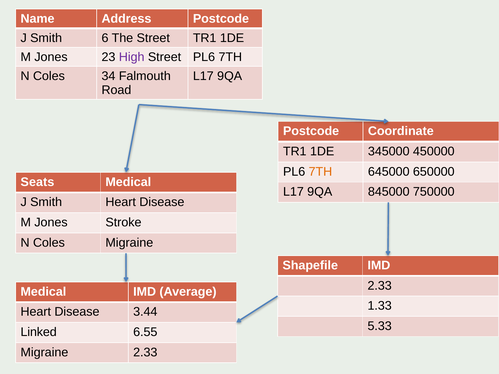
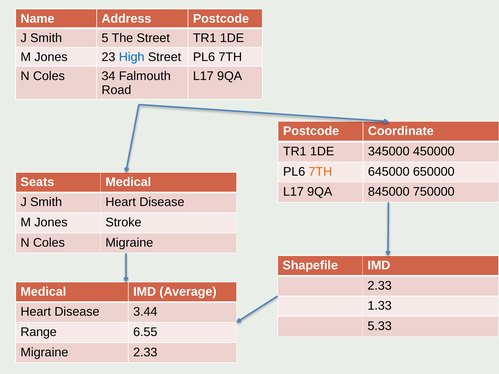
6: 6 -> 5 (105, 38)
High colour: purple -> blue (132, 57)
Linked: Linked -> Range (39, 332)
